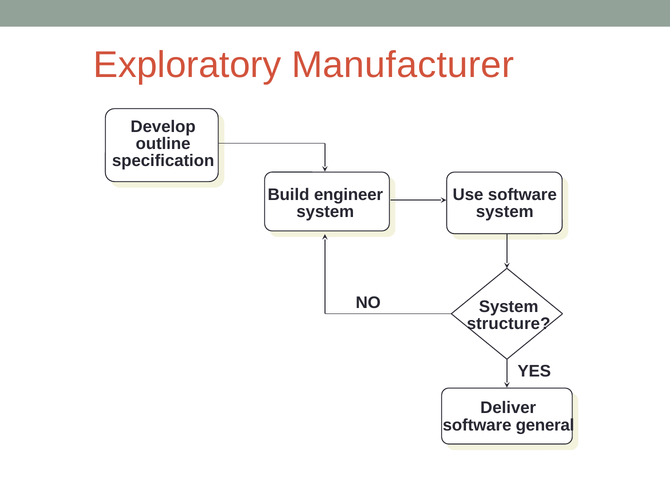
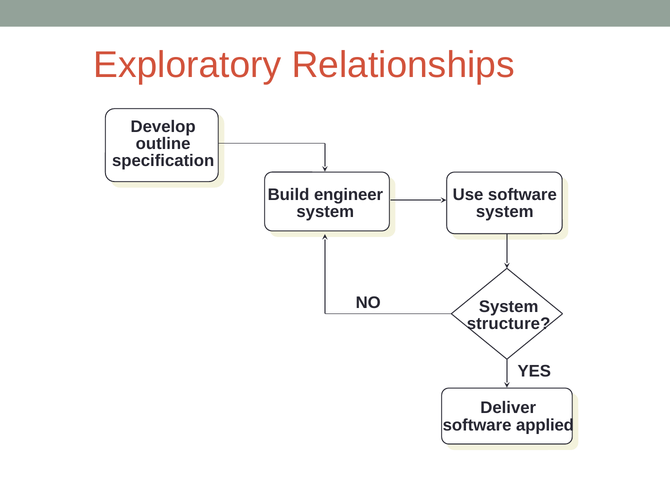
Manufacturer: Manufacturer -> Relationships (403, 65)
general: general -> applied (545, 425)
